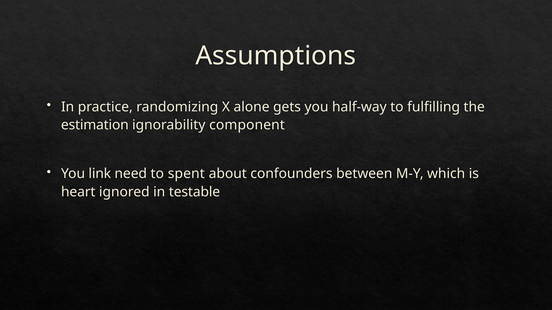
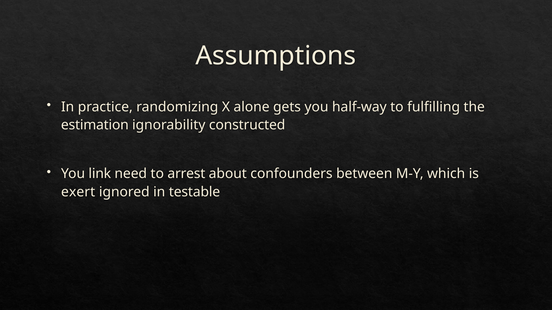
component: component -> constructed (247, 125)
spent: spent -> arrest (186, 174)
heart: heart -> exert (78, 192)
